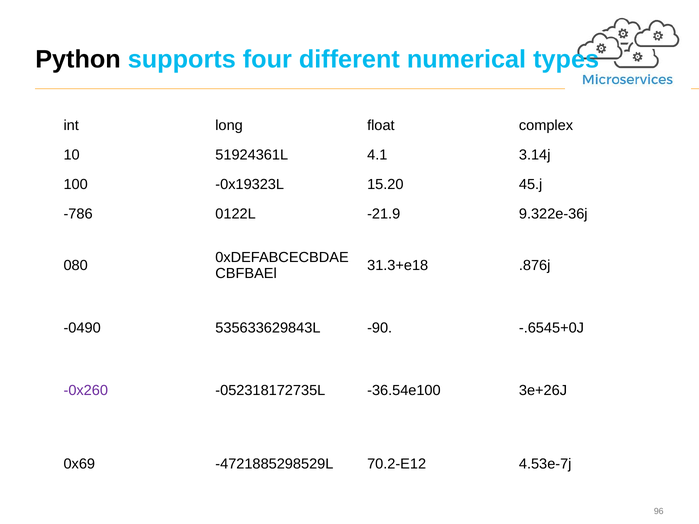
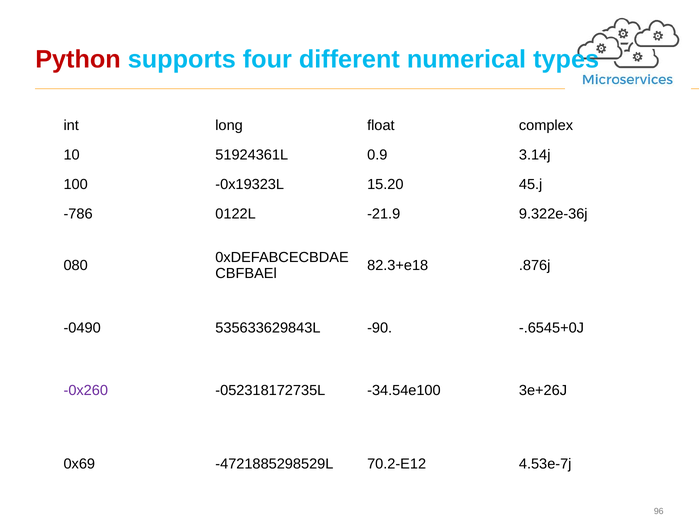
Python colour: black -> red (78, 60)
4.1: 4.1 -> 0.9 (377, 155)
31.3+e18: 31.3+e18 -> 82.3+e18 (398, 266)
-36.54e100: -36.54e100 -> -34.54e100 (404, 391)
